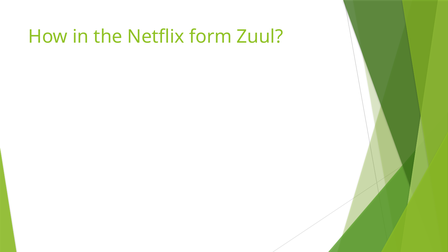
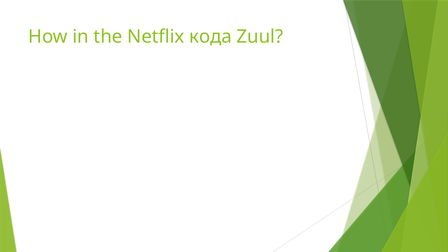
form: form -> кода (211, 37)
